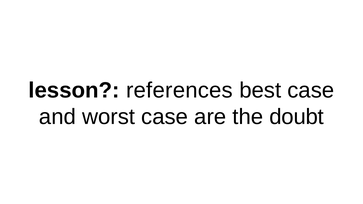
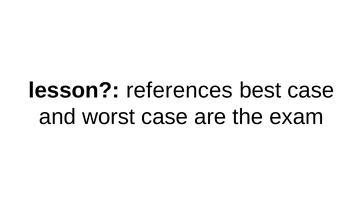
doubt: doubt -> exam (296, 117)
